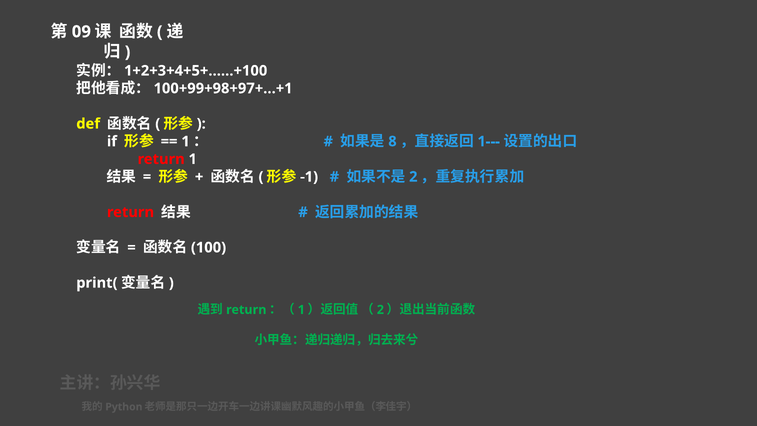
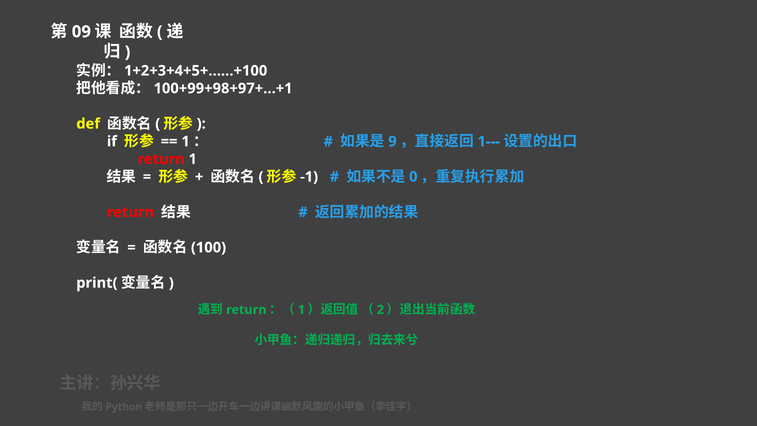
8: 8 -> 9 (392, 141)
2: 2 -> 0 (413, 177)
